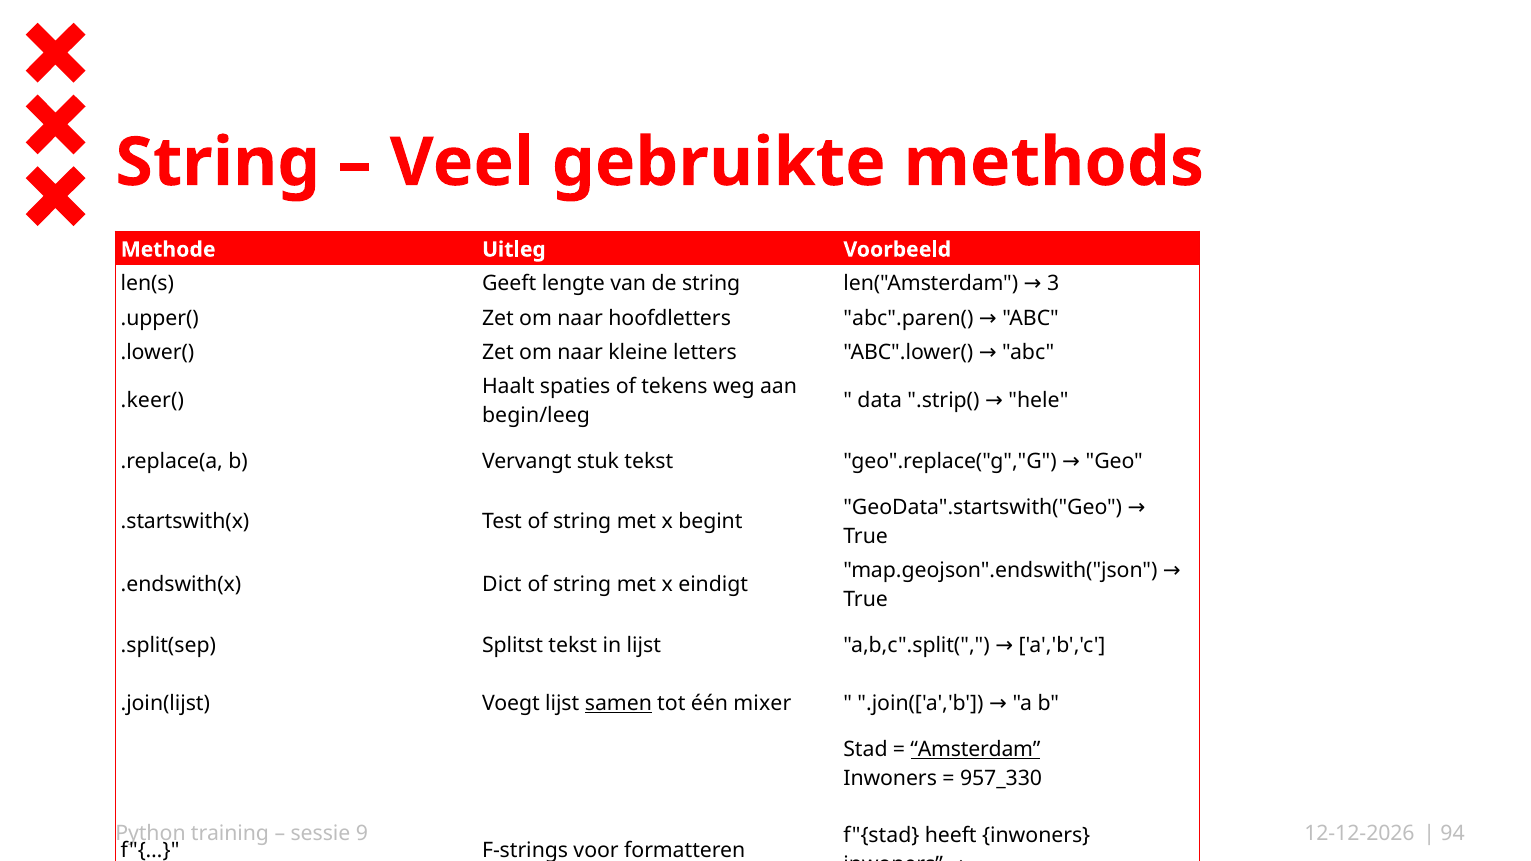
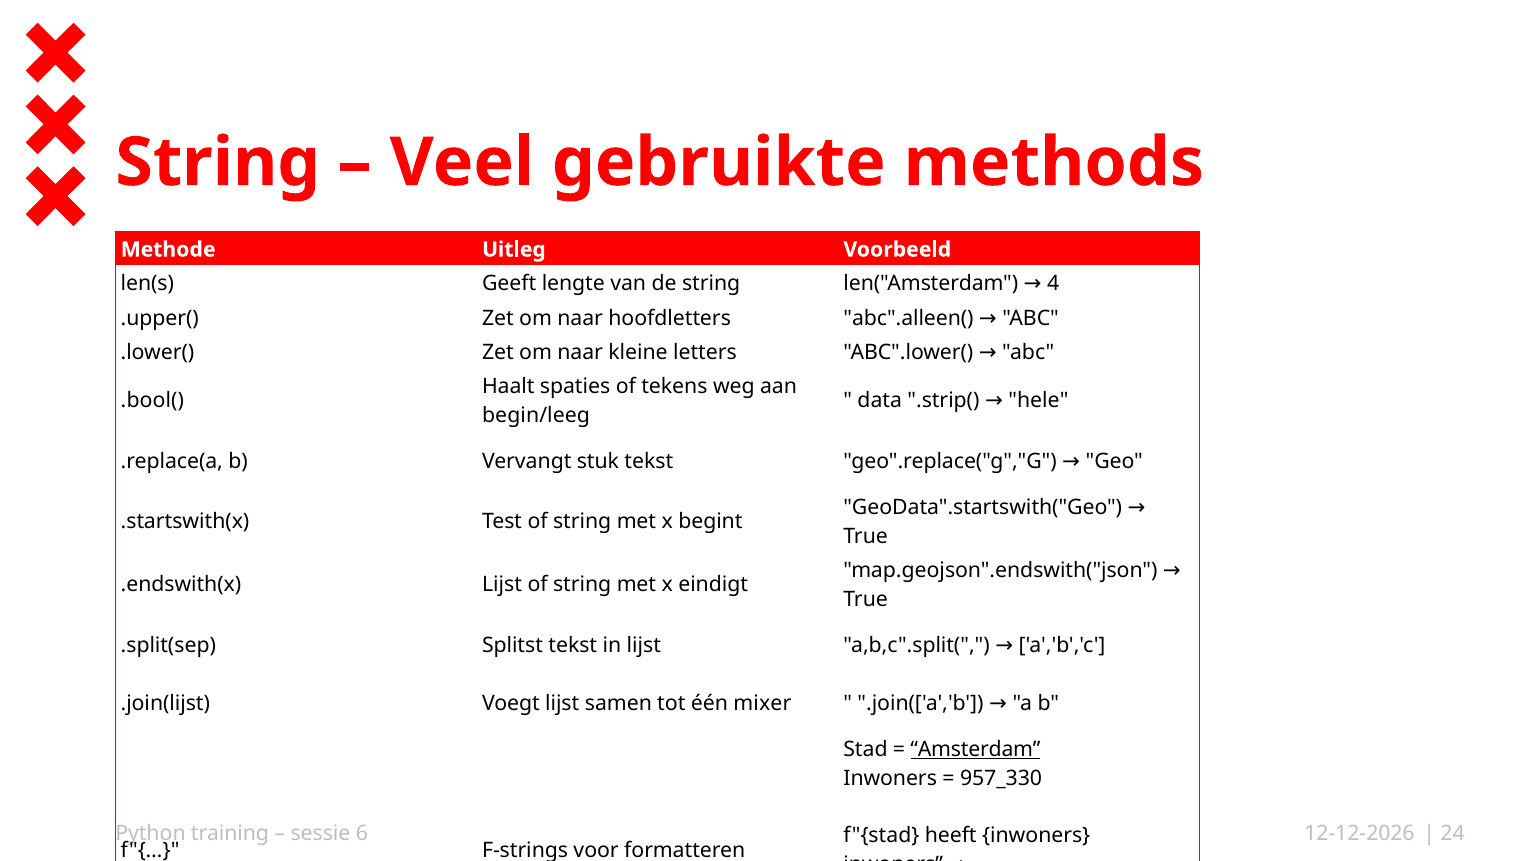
3: 3 -> 4 (1053, 284)
abc".paren(: abc".paren( -> abc".alleen( (909, 318)
.keer(: .keer( -> .bool( (152, 401)
.endswith(x Dict: Dict -> Lijst (502, 585)
samen underline: present -> none (618, 703)
9: 9 -> 6 (362, 834)
94: 94 -> 24 (1453, 834)
